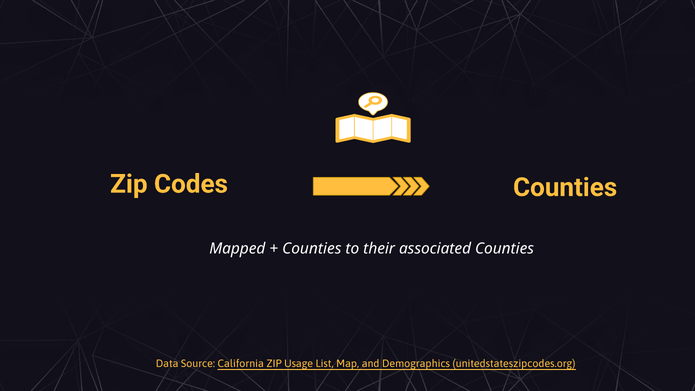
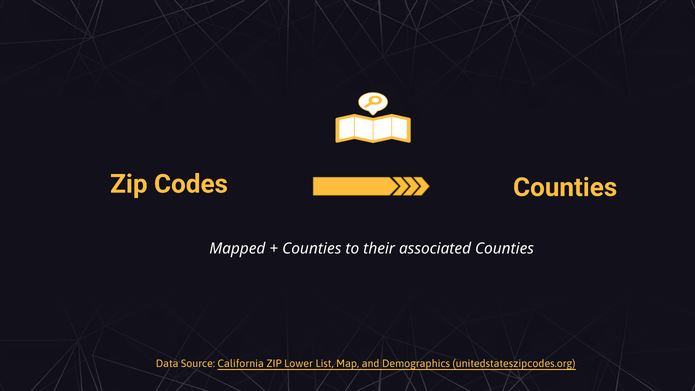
Usage: Usage -> Lower (299, 364)
